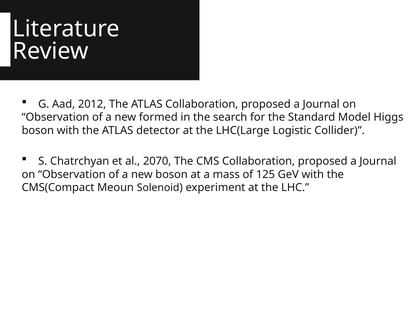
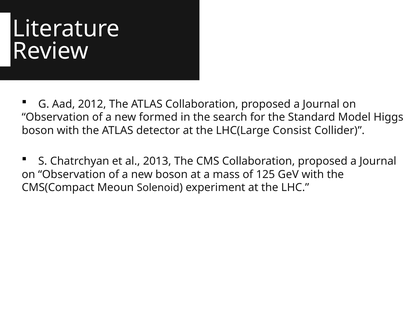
Logistic: Logistic -> Consist (292, 131)
2070: 2070 -> 2013 (157, 161)
